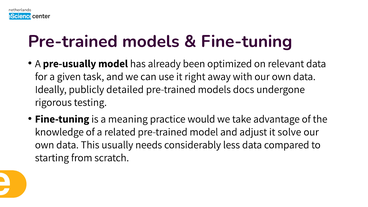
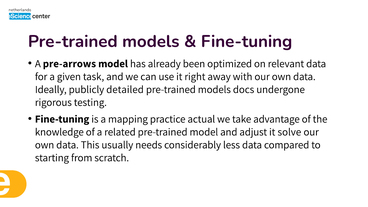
pre-usually: pre-usually -> pre-arrows (69, 64)
meaning: meaning -> mapping (128, 119)
would: would -> actual (201, 119)
